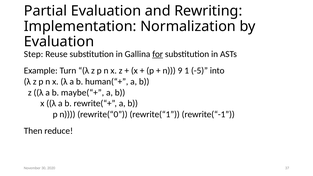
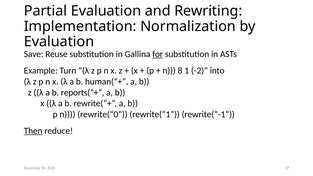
Step: Step -> Save (34, 54)
9: 9 -> 8 (180, 71)
-5: -5 -> -2 (199, 71)
maybe(“+: maybe(“+ -> reports(“+ (83, 93)
Then underline: none -> present (33, 131)
